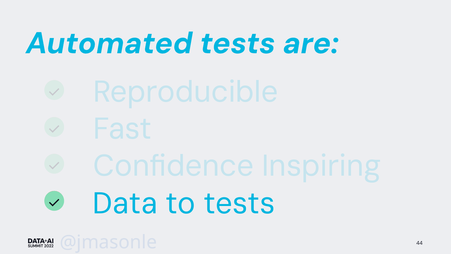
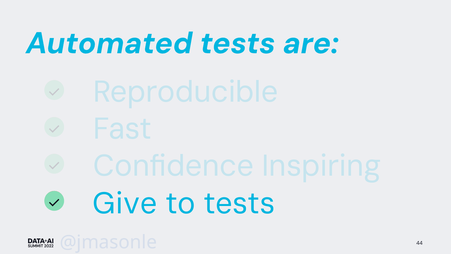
Data: Data -> Give (125, 204)
